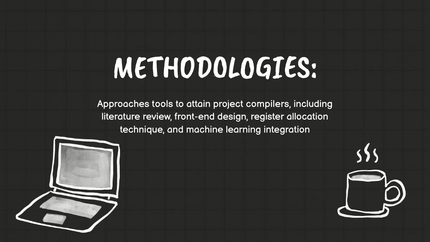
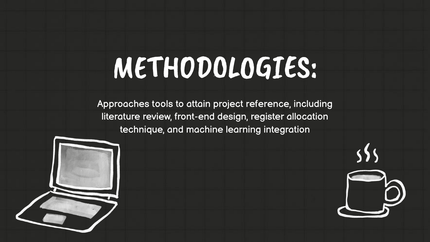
compilers: compilers -> reference (268, 104)
